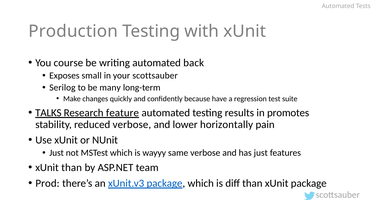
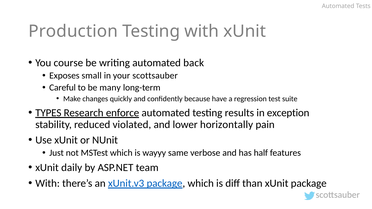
Serilog: Serilog -> Careful (63, 88)
TALKS: TALKS -> TYPES (48, 113)
feature: feature -> enforce (123, 113)
promotes: promotes -> exception (288, 113)
reduced verbose: verbose -> violated (132, 125)
has just: just -> half (261, 153)
xUnit than: than -> daily (72, 168)
Prod: Prod -> With (48, 184)
